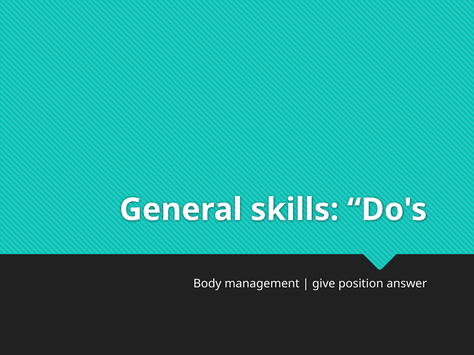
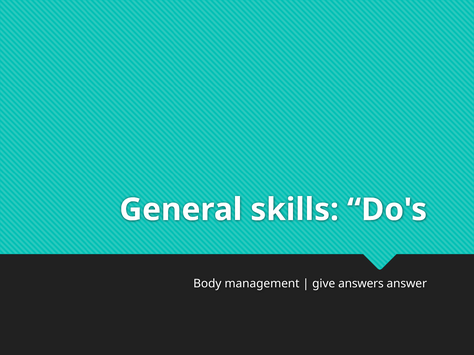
position: position -> answers (361, 284)
